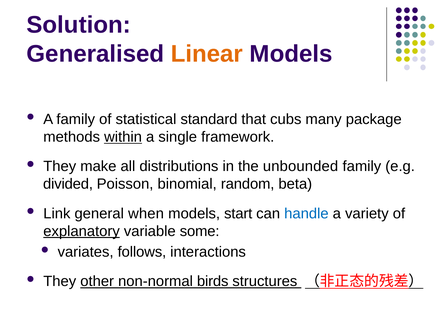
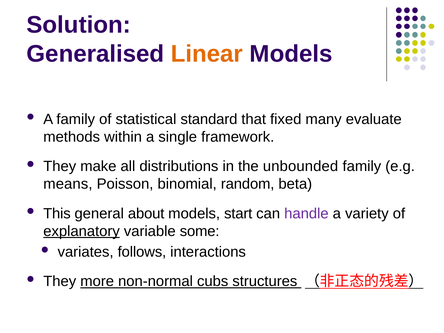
cubs: cubs -> fixed (286, 119)
package: package -> evaluate (374, 119)
within underline: present -> none (123, 137)
divided: divided -> means (68, 184)
Link: Link -> This (57, 213)
when: when -> about (146, 213)
handle colour: blue -> purple (306, 213)
other: other -> more (97, 281)
birds: birds -> cubs (213, 281)
